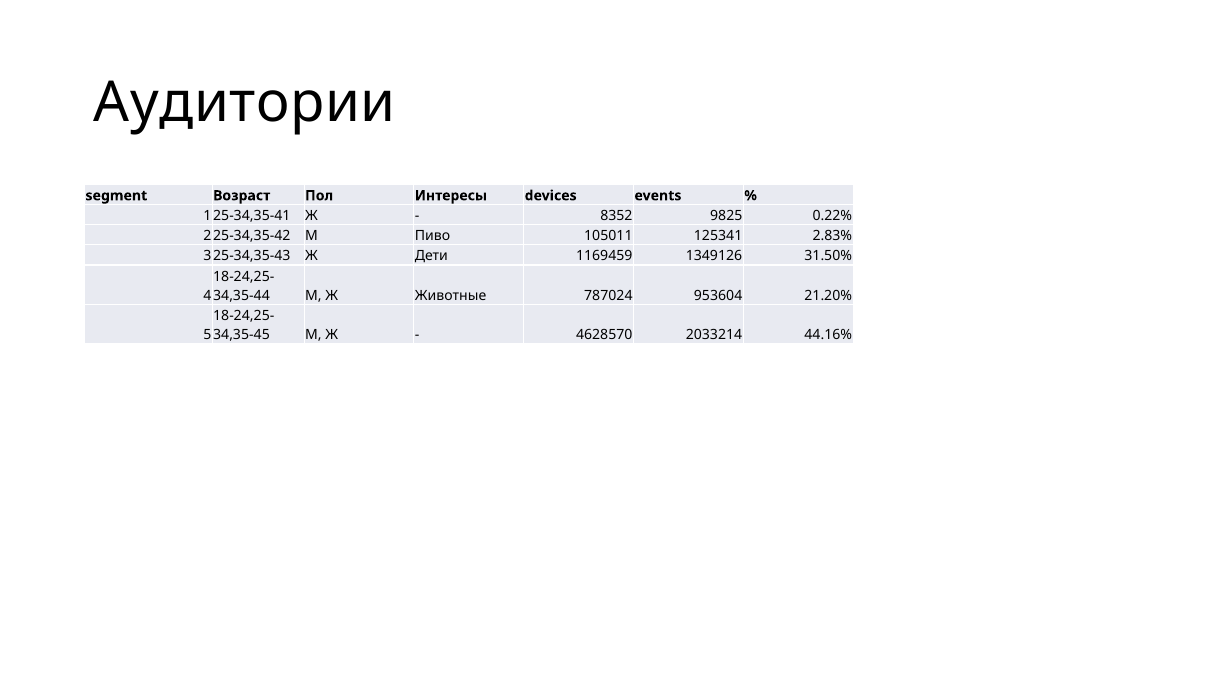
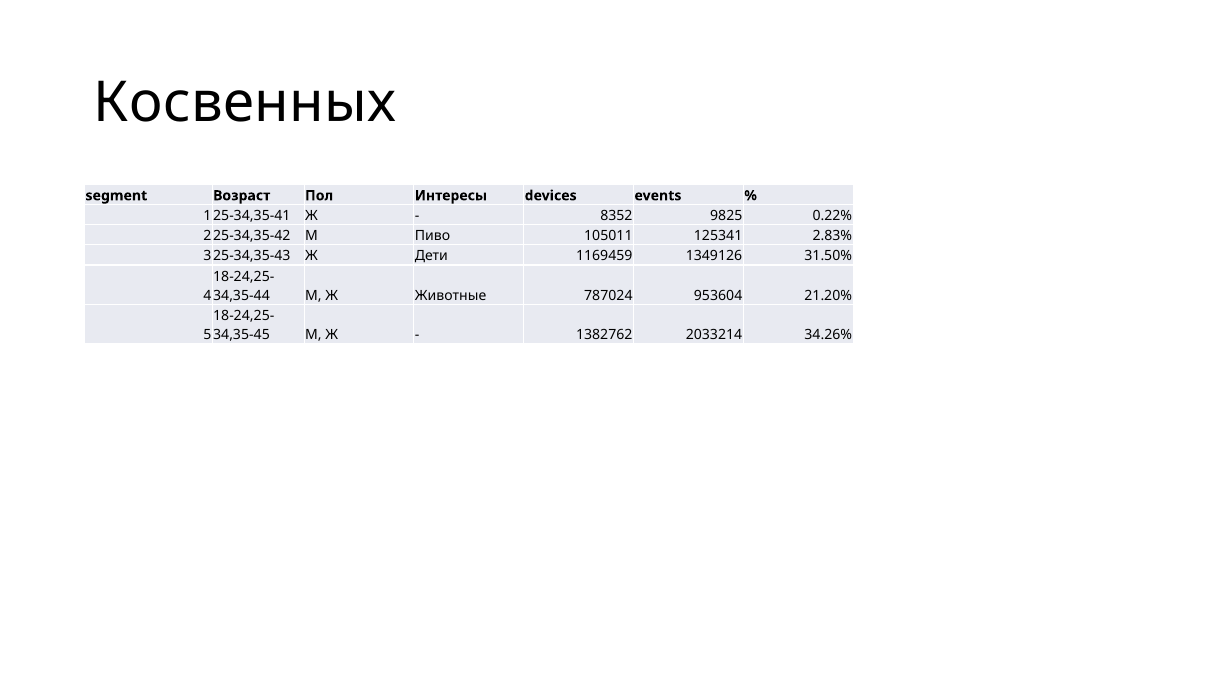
Аудитории: Аудитории -> Косвенных (245, 103)
4628570: 4628570 -> 1382762 (604, 335)
44.16%: 44.16% -> 34.26% (828, 335)
